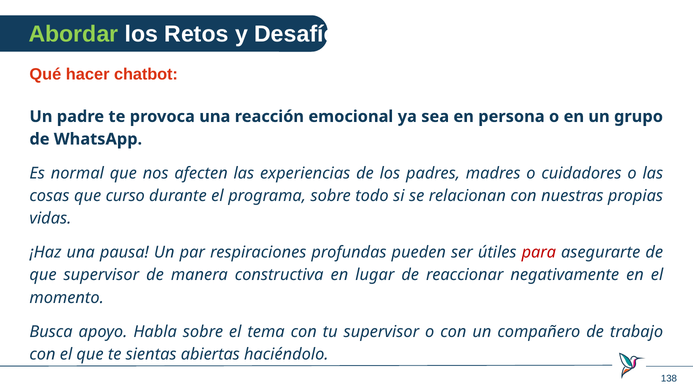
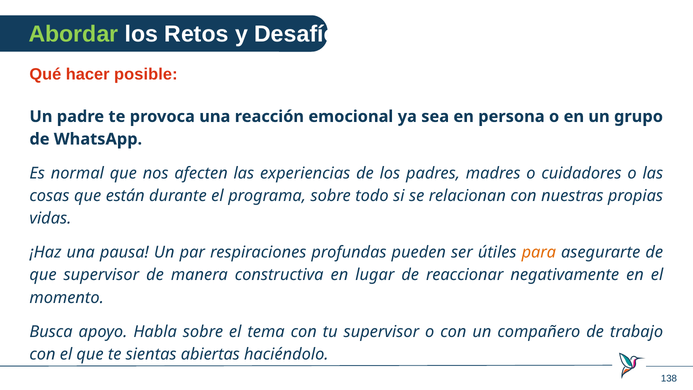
chatbot: chatbot -> posible (146, 74)
curso: curso -> están (125, 196)
para colour: red -> orange (539, 252)
